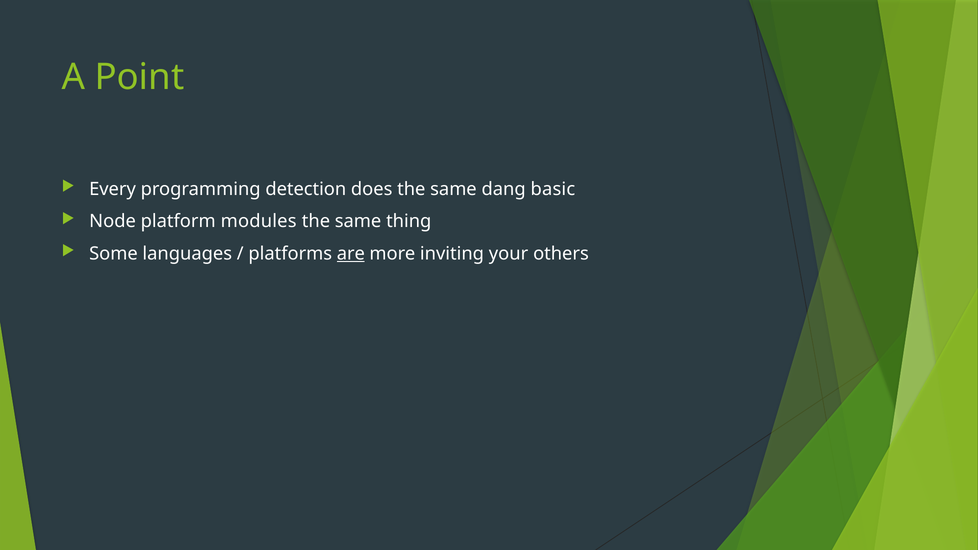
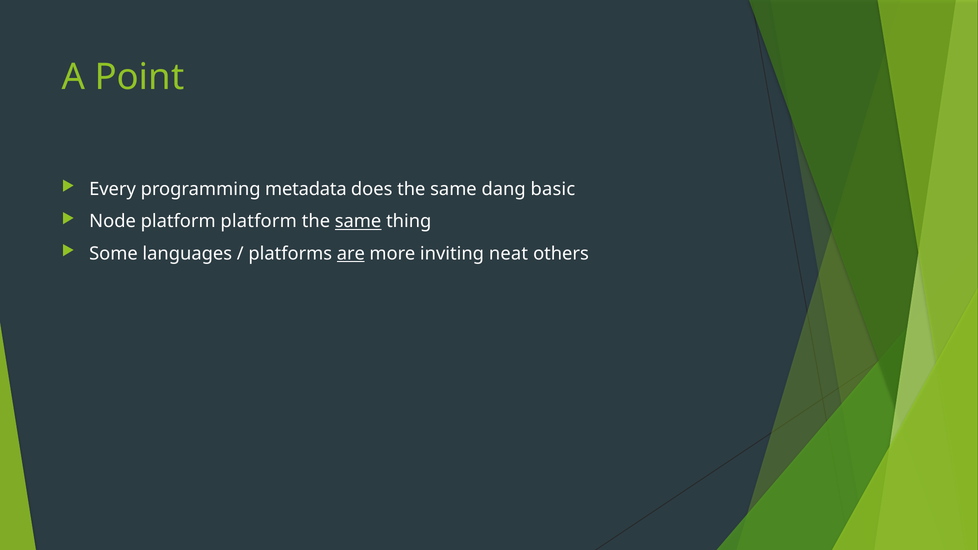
detection: detection -> metadata (306, 189)
platform modules: modules -> platform (259, 221)
same underline: none -> present (358, 221)
your: your -> neat (508, 254)
